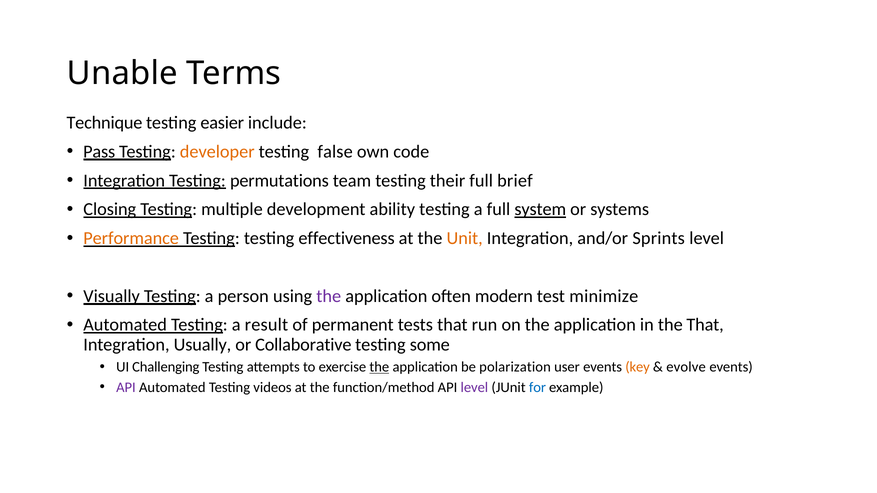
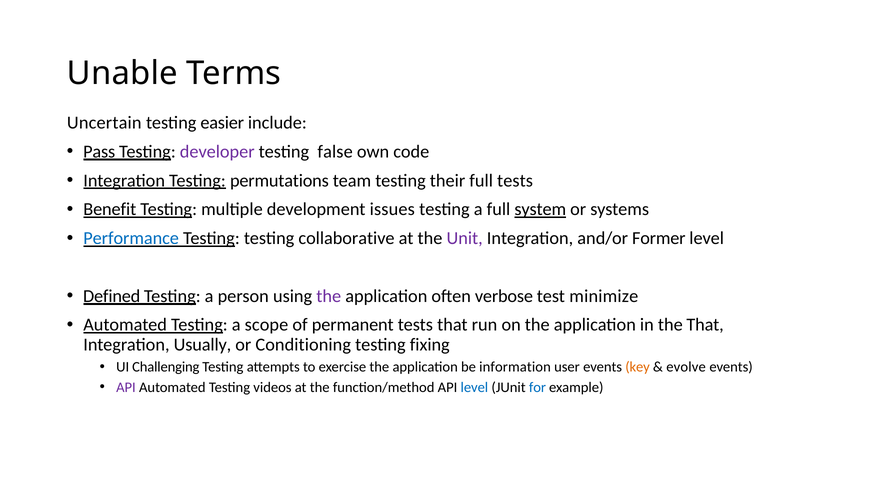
Technique: Technique -> Uncertain (104, 123)
developer colour: orange -> purple (217, 152)
full brief: brief -> tests (515, 181)
Closing: Closing -> Benefit (110, 210)
ability: ability -> issues (392, 210)
Performance colour: orange -> blue (131, 238)
effectiveness: effectiveness -> collaborative (347, 238)
Unit colour: orange -> purple (465, 238)
Sprints: Sprints -> Former (659, 238)
Visually: Visually -> Defined (112, 296)
modern: modern -> verbose (504, 296)
result: result -> scope (266, 325)
Collaborative: Collaborative -> Conditioning (303, 345)
some: some -> fixing (430, 345)
the underline: present -> none (379, 367)
polarization: polarization -> information (515, 367)
level colour: purple -> blue (474, 387)
